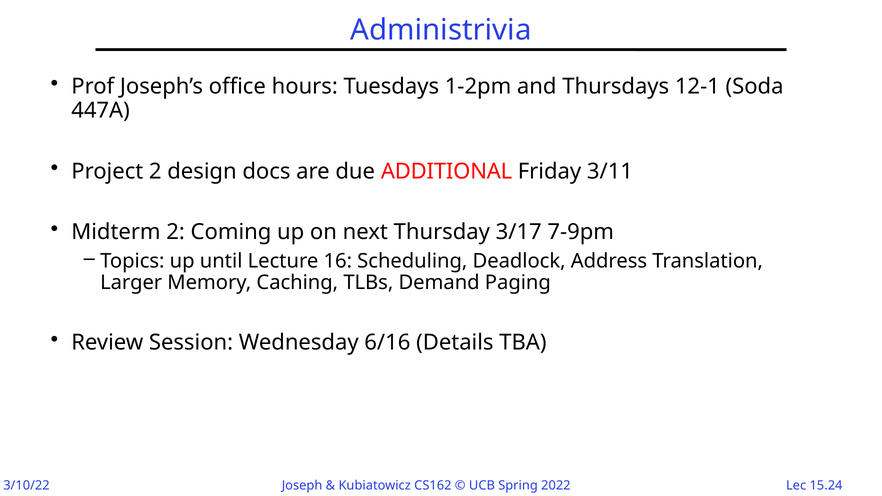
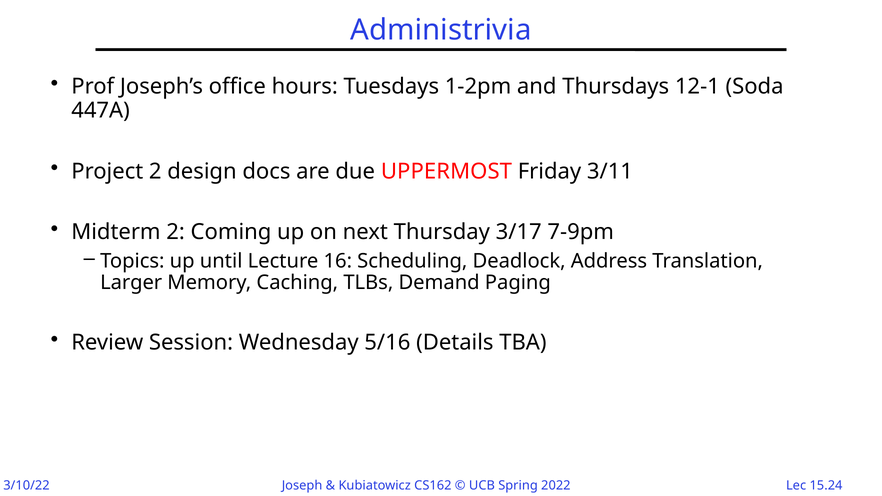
ADDITIONAL: ADDITIONAL -> UPPERMOST (446, 171)
6/16: 6/16 -> 5/16 (387, 343)
